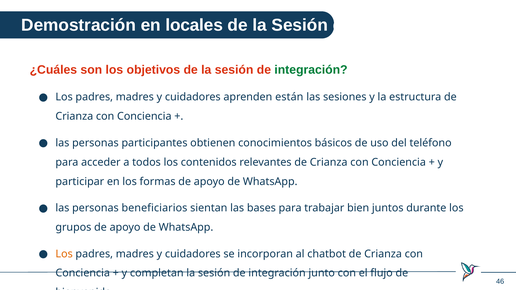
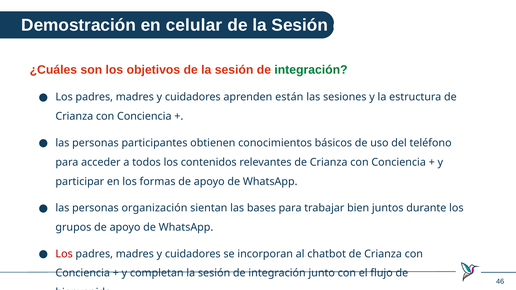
locales: locales -> celular (194, 25)
beneficiarios: beneficiarios -> organización (154, 208)
Los colour: orange -> red (64, 254)
